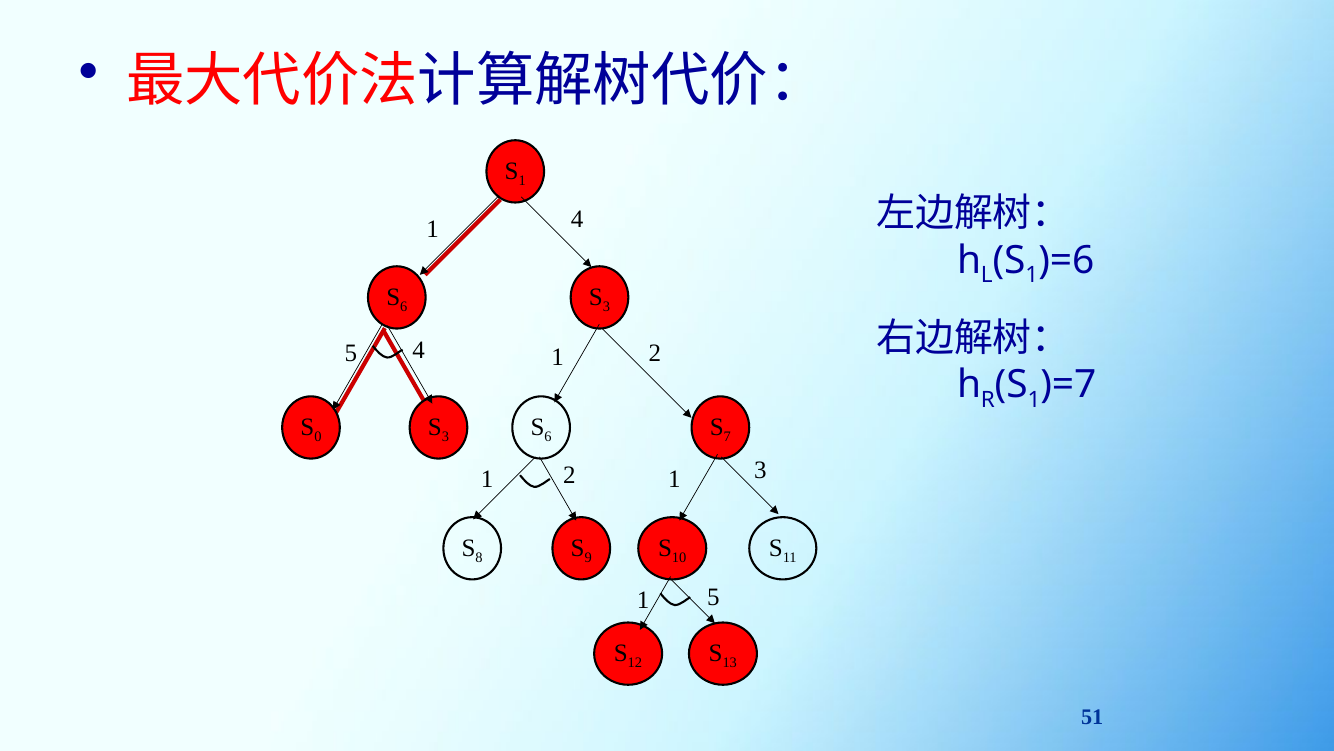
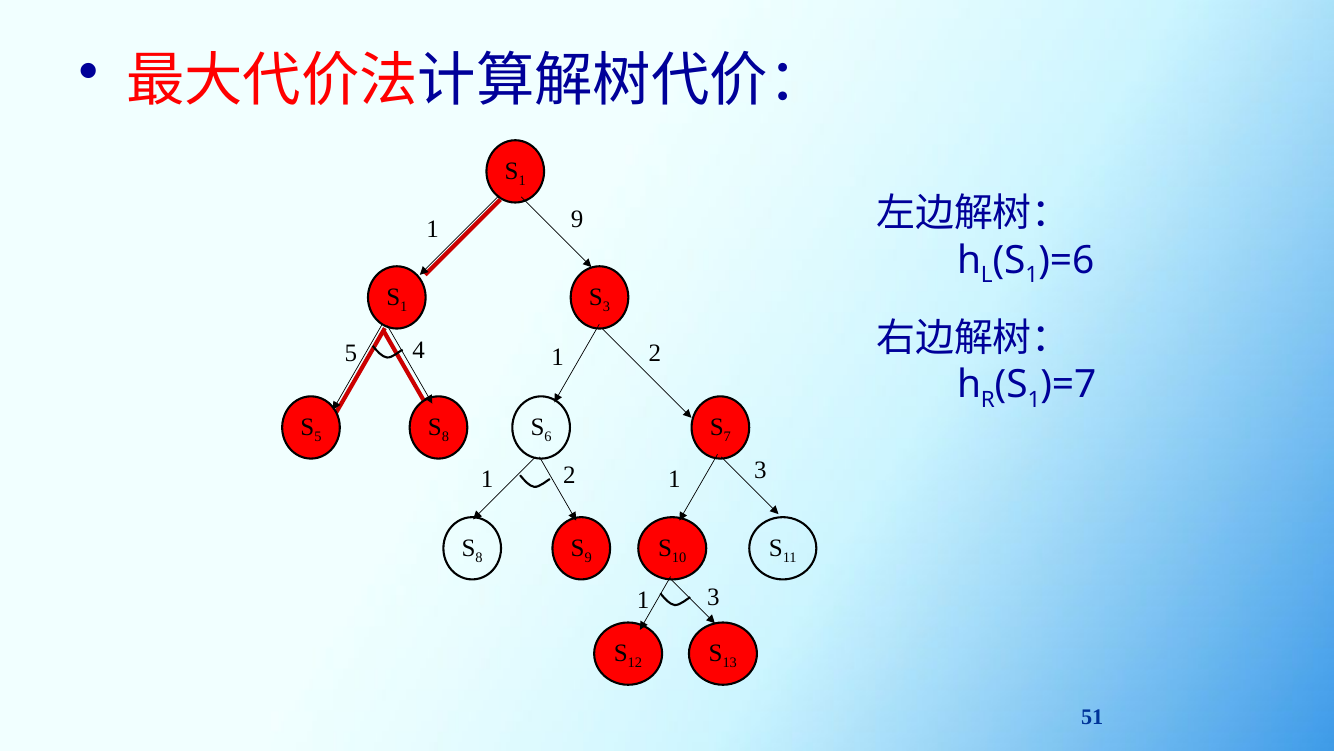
1 4: 4 -> 9 (577, 219)
6: 6 -> 1 (404, 307)
0: 0 -> 5 (318, 437)
3: 3 -> 8 (445, 437)
5: 5 -> 3 (713, 597)
